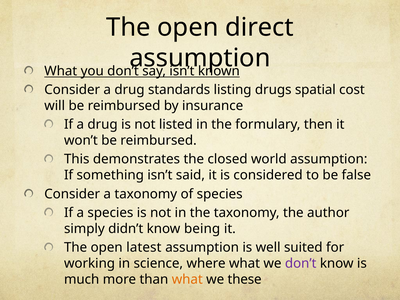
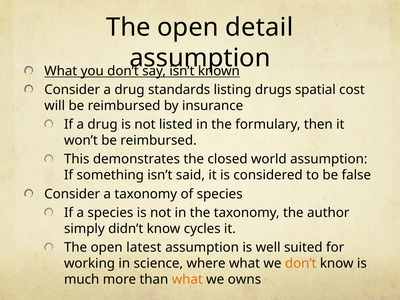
direct: direct -> detail (259, 27)
being: being -> cycles (202, 229)
don’t colour: purple -> orange (301, 264)
these: these -> owns (244, 280)
